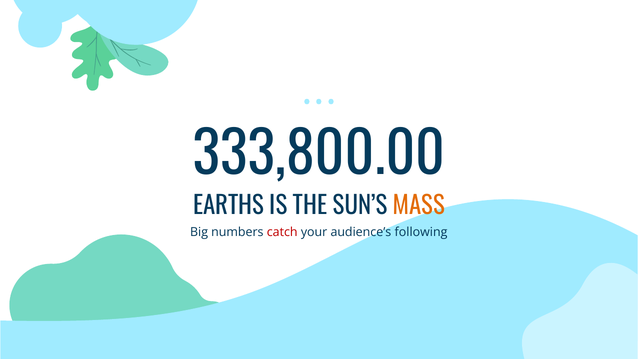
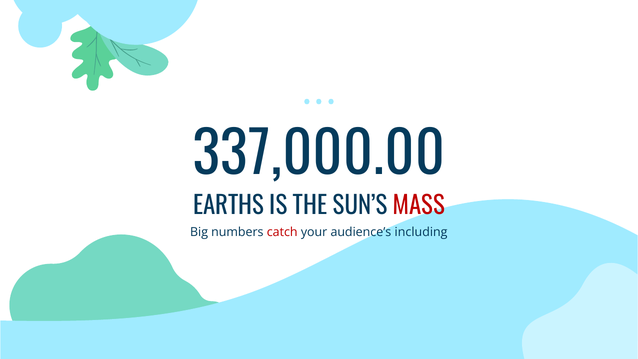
333,800.00: 333,800.00 -> 337,000.00 (319, 155)
MASS colour: orange -> red (419, 206)
following: following -> including (421, 232)
